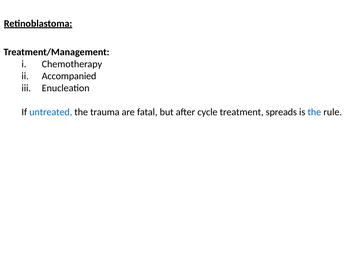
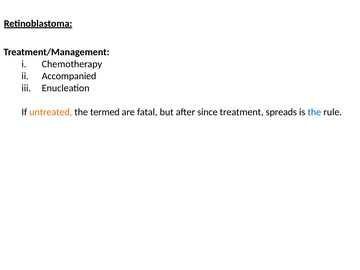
untreated colour: blue -> orange (51, 112)
trauma: trauma -> termed (105, 112)
cycle: cycle -> since (207, 112)
